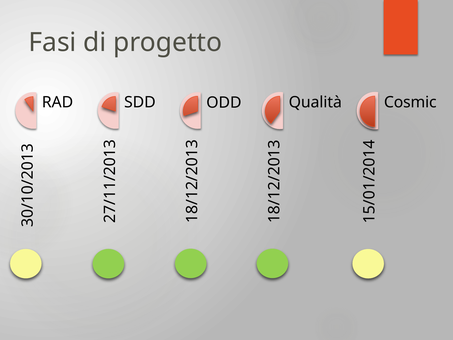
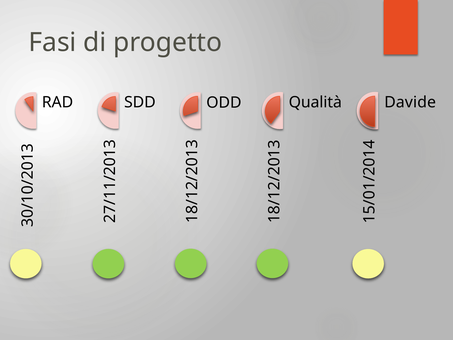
Cosmic: Cosmic -> Davide (410, 102)
